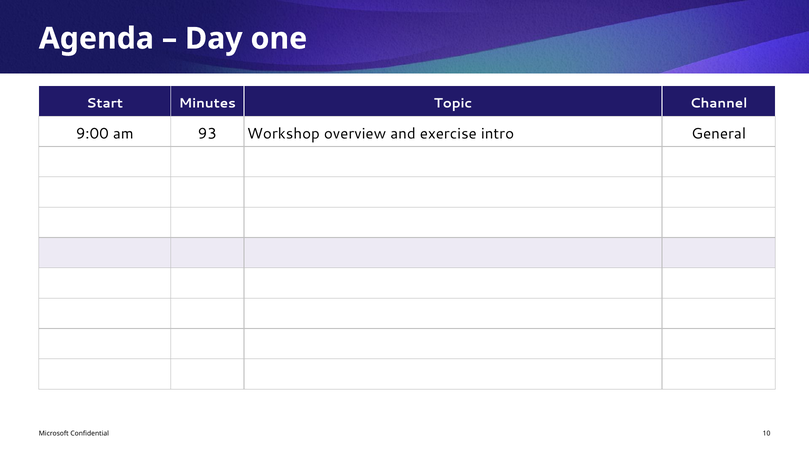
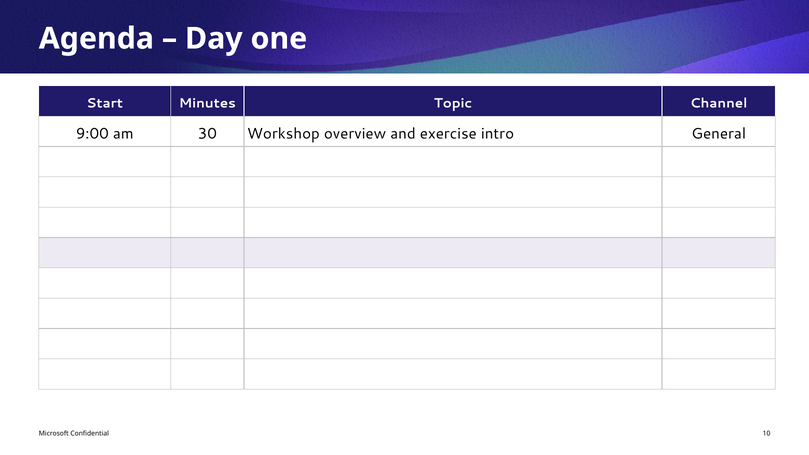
93: 93 -> 30 (207, 134)
